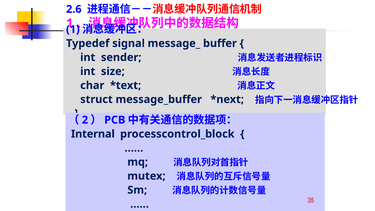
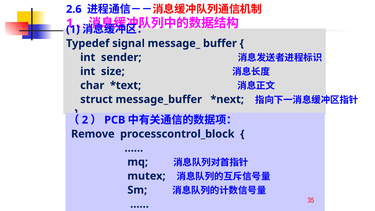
Internal: Internal -> Remove (93, 134)
